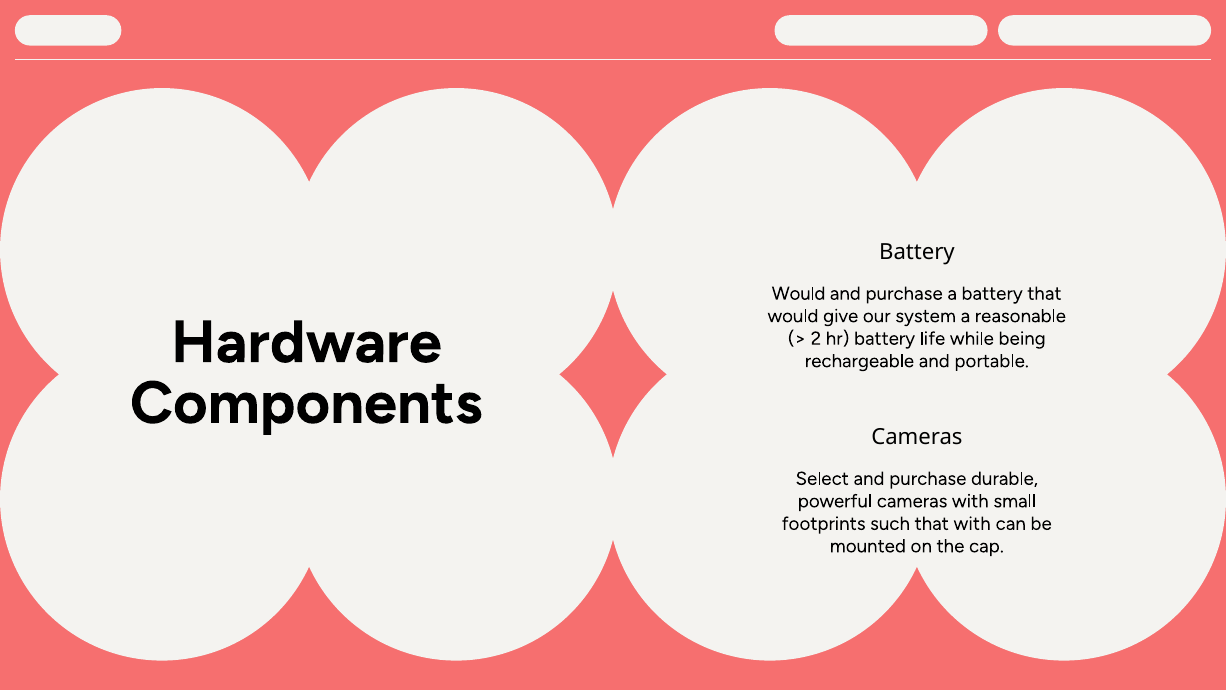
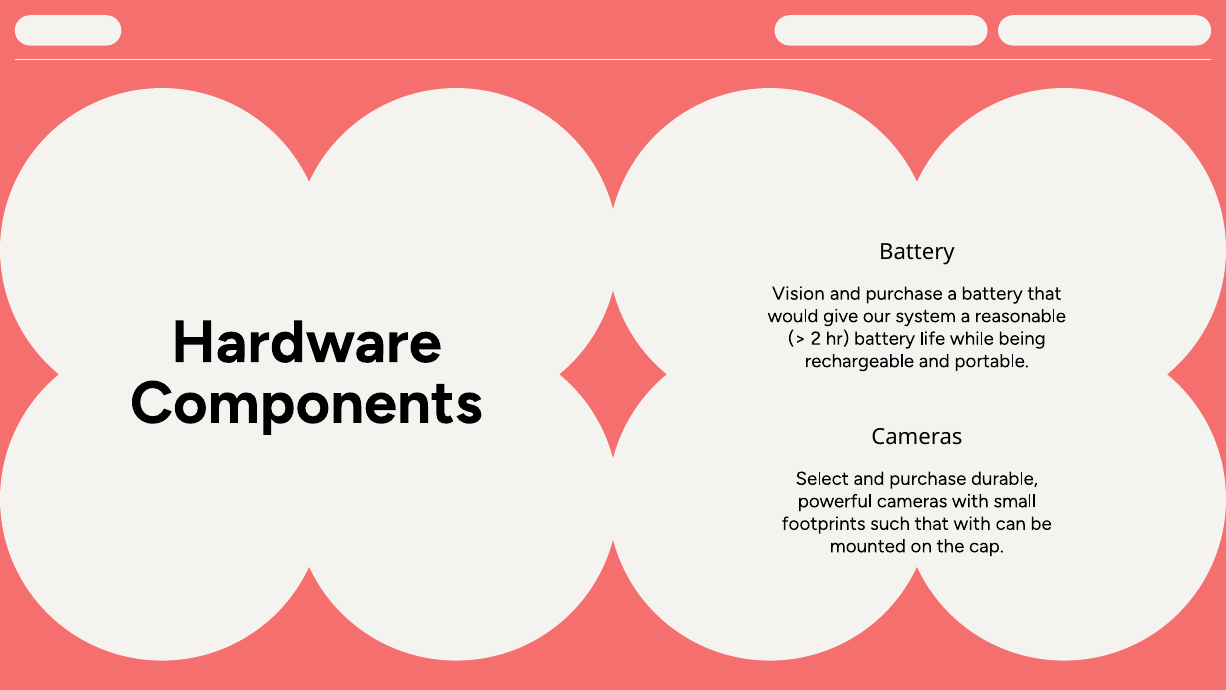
Would: Would -> Vision (798, 293)
